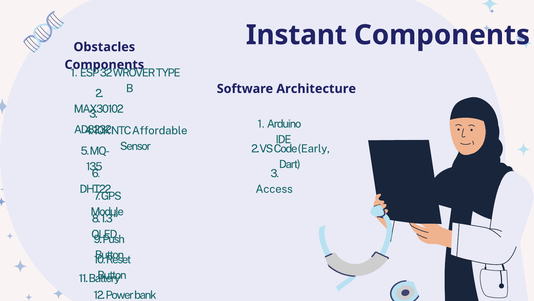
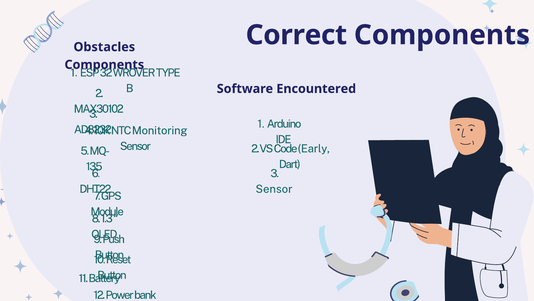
Instant: Instant -> Correct (296, 35)
Architecture: Architecture -> Encountered (316, 89)
Affordable: Affordable -> Monitoring (160, 130)
Access: Access -> Sensor (274, 189)
